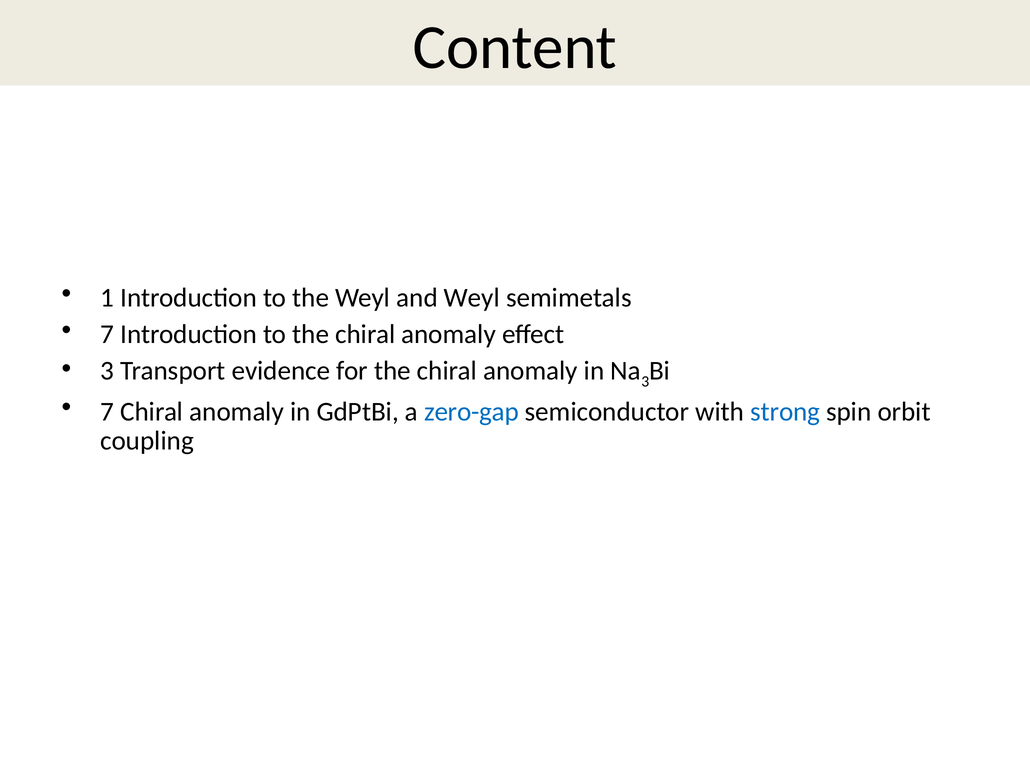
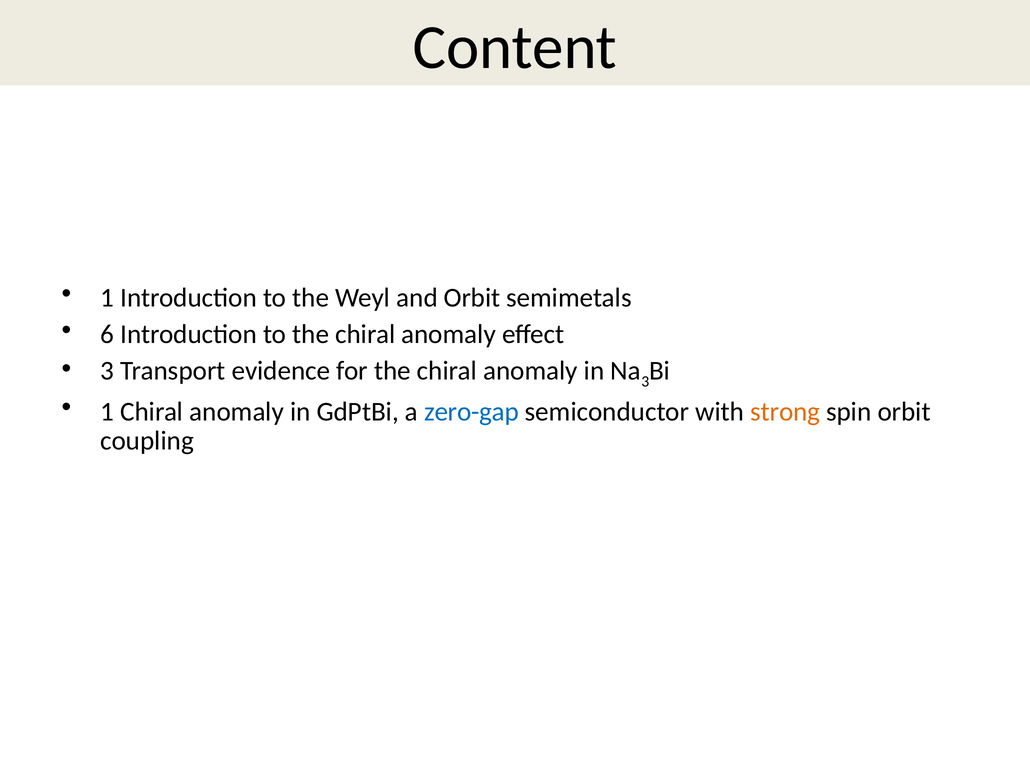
and Weyl: Weyl -> Orbit (472, 298)
7: 7 -> 6 (107, 334)
7: 7 -> 1 (107, 411)
strong colour: blue -> orange (785, 411)
